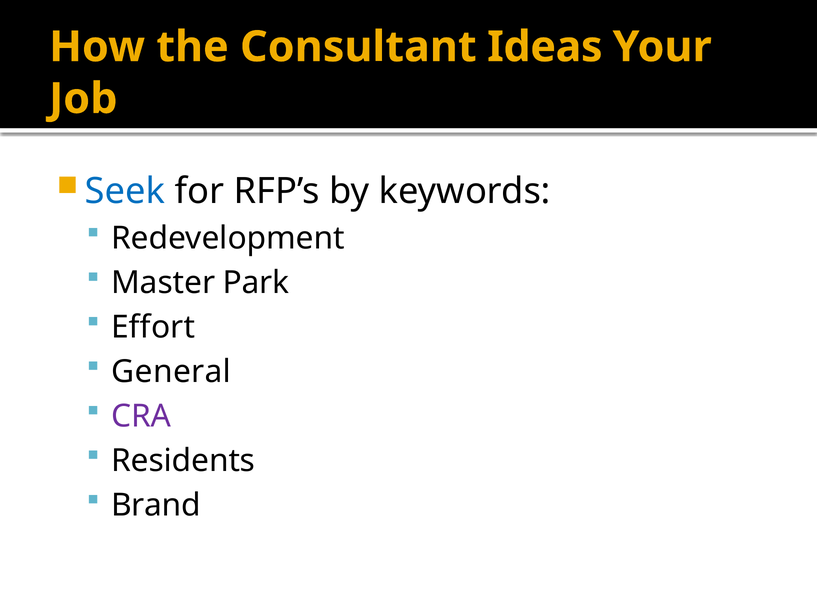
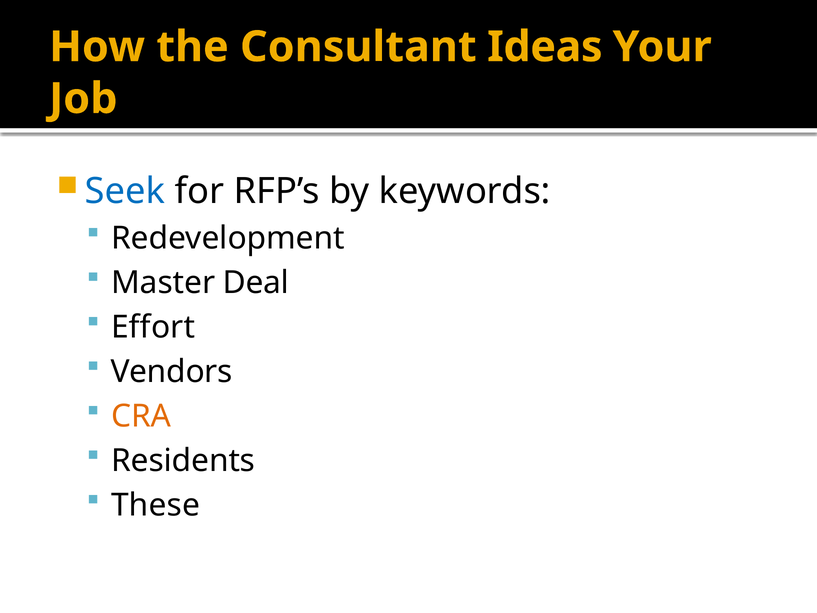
Park: Park -> Deal (256, 283)
General: General -> Vendors (172, 372)
CRA colour: purple -> orange (141, 416)
Brand: Brand -> These (156, 505)
